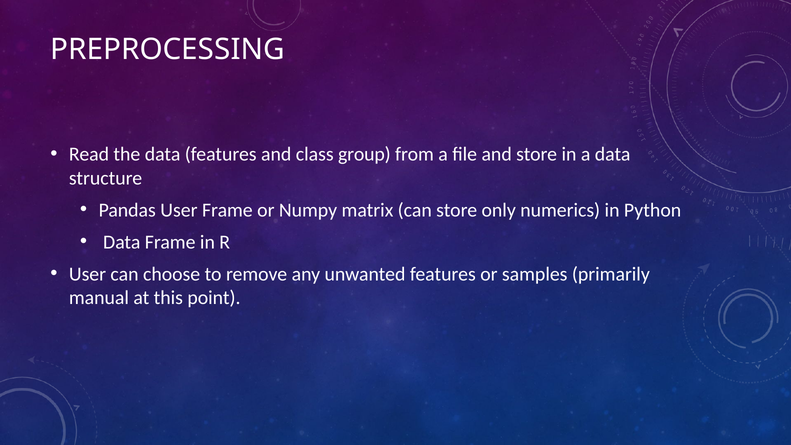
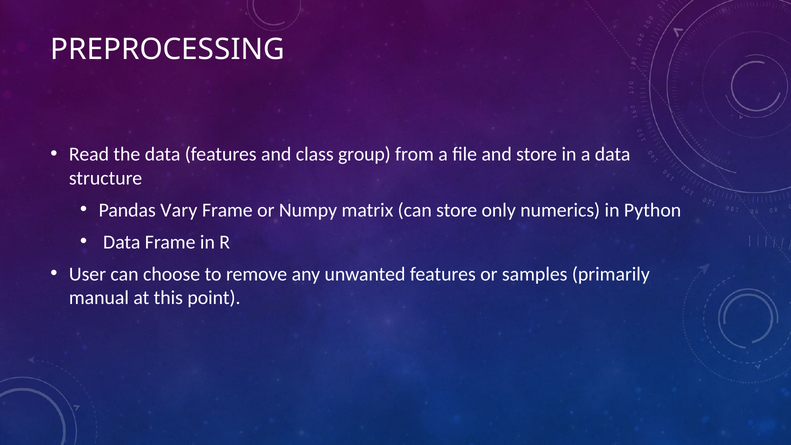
Pandas User: User -> Vary (179, 210)
